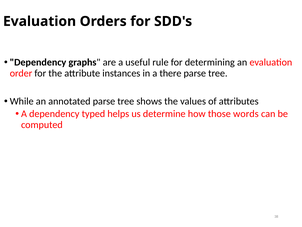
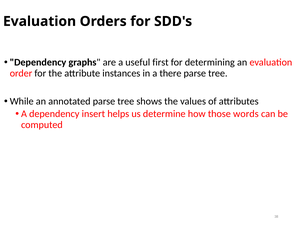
rule: rule -> first (161, 62)
typed: typed -> insert (93, 114)
